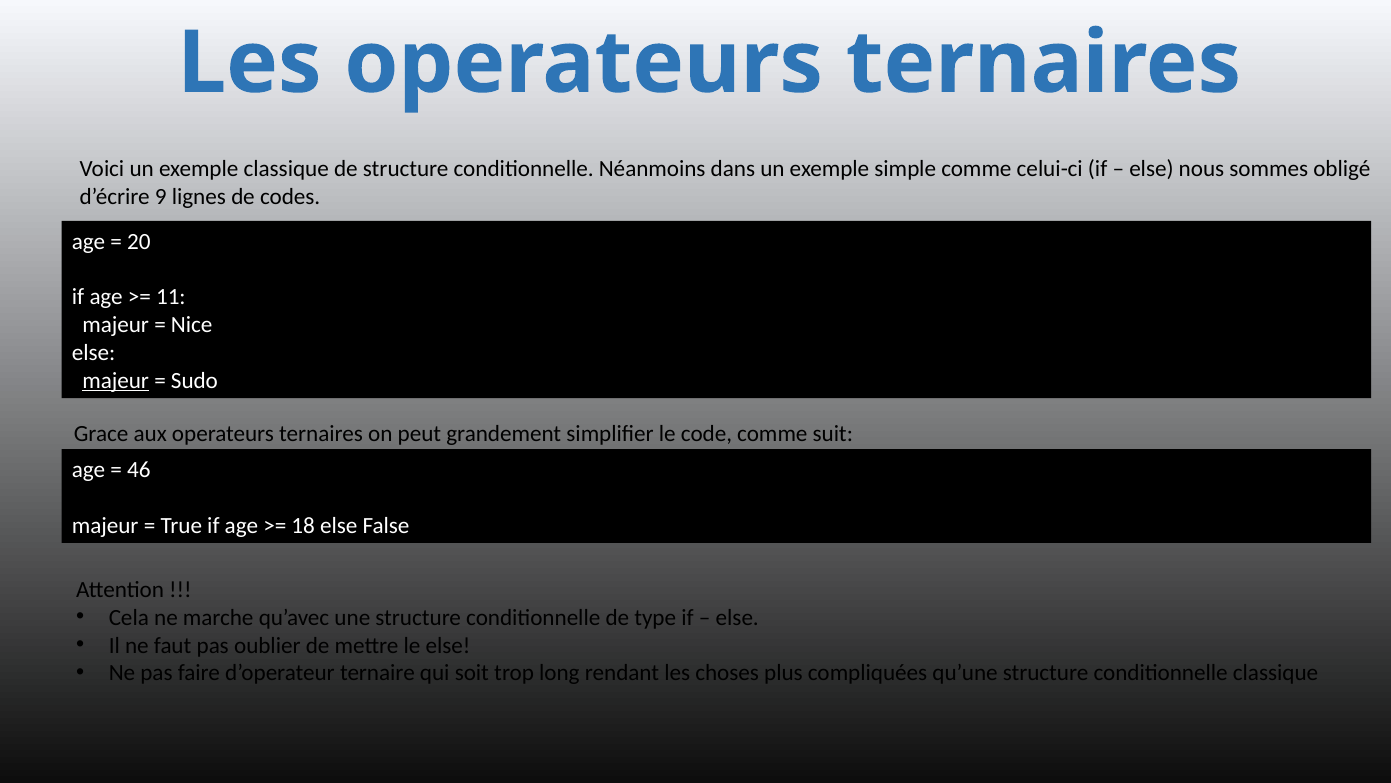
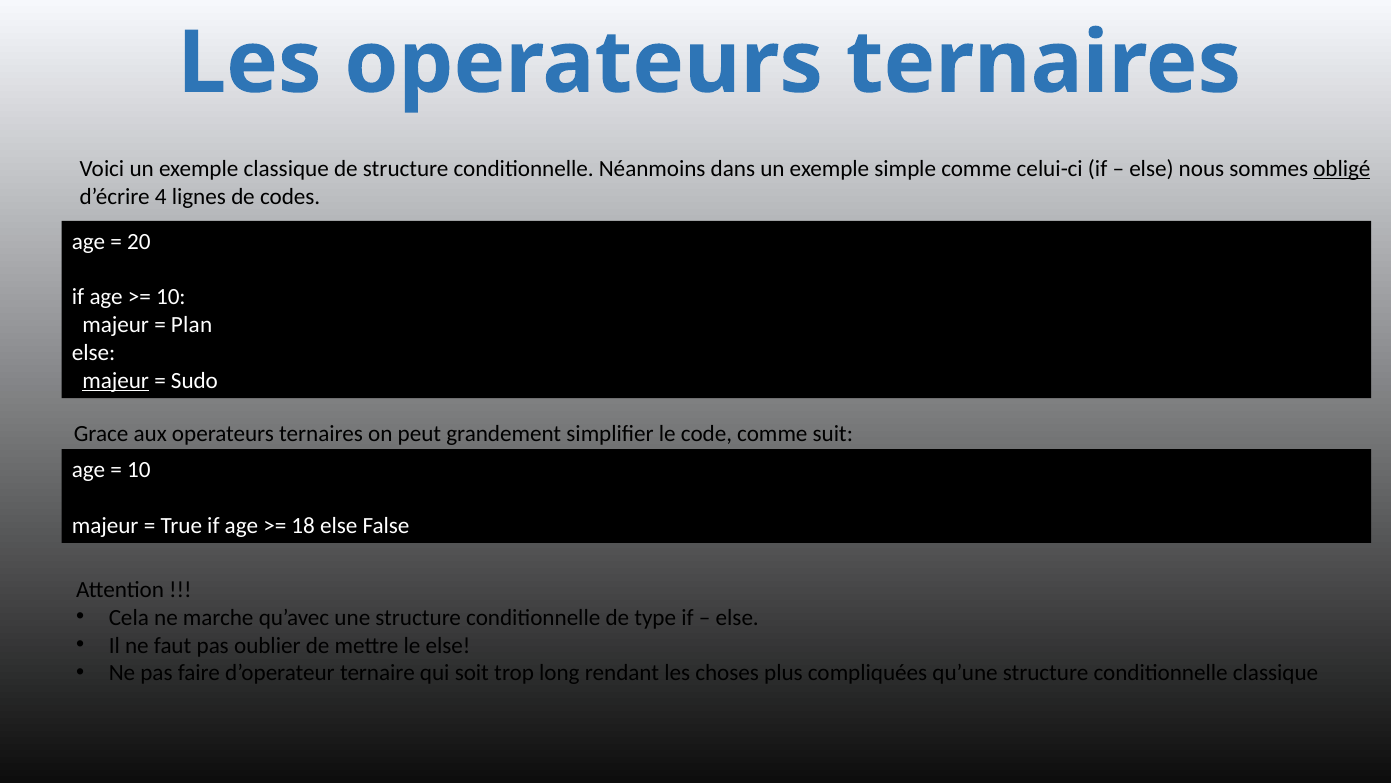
obligé underline: none -> present (1342, 169)
9: 9 -> 4 (161, 196)
11: 11 -> 10 (171, 297)
Nice: Nice -> Plan (192, 325)
46: 46 -> 10 (139, 470)
